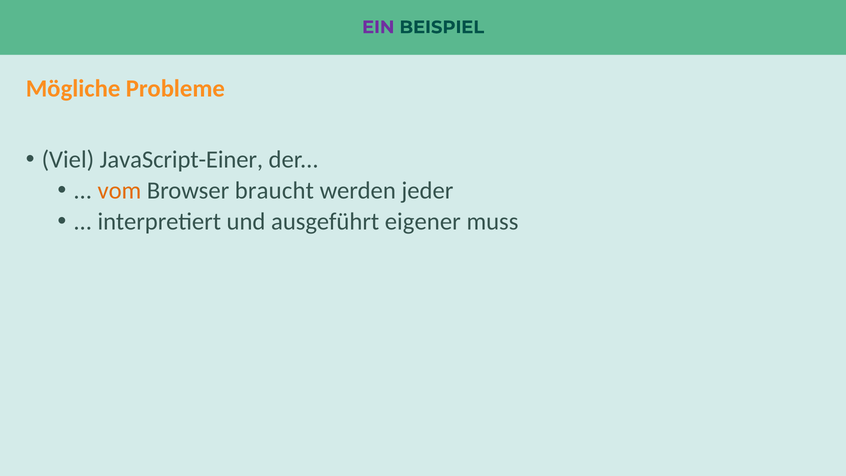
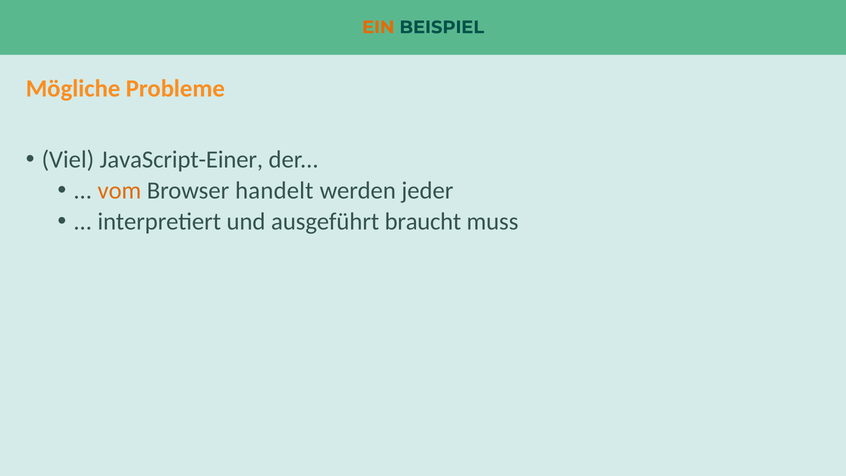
EIN colour: purple -> orange (378, 27)
braucht: braucht -> handelt (274, 191)
eigener: eigener -> braucht (423, 222)
